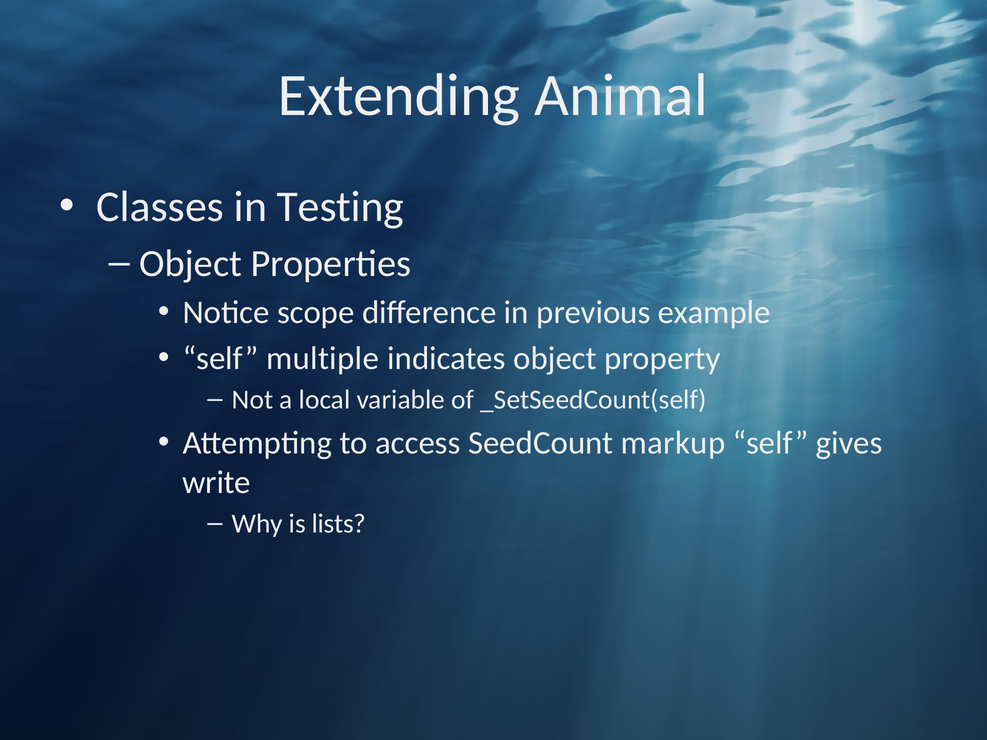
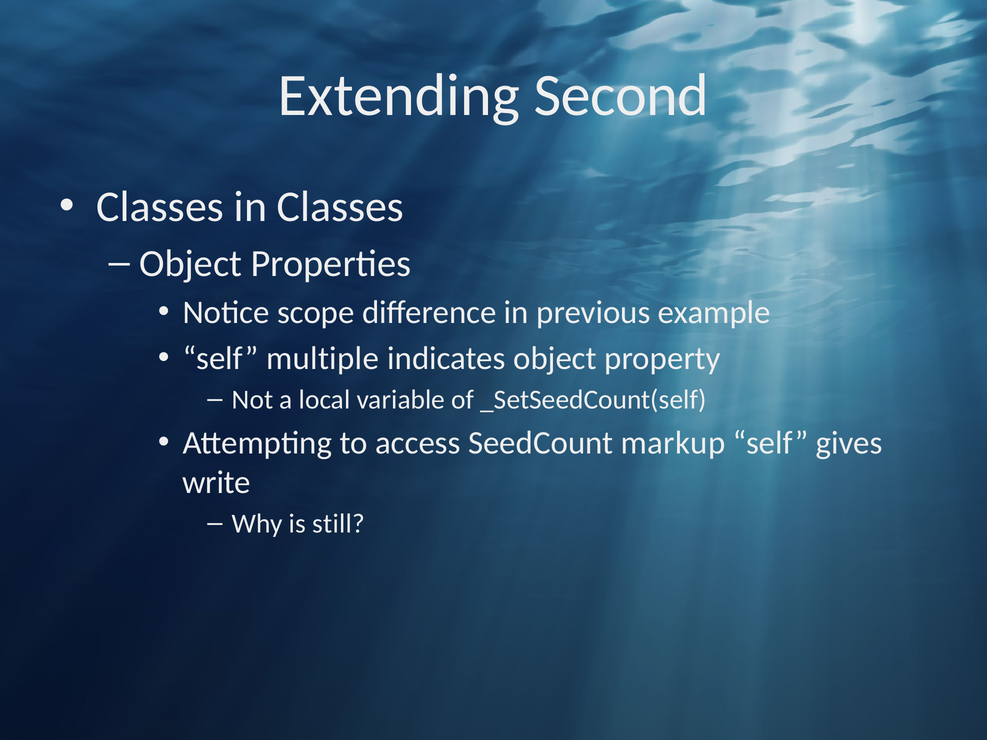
Animal: Animal -> Second (621, 96)
in Testing: Testing -> Classes (340, 207)
lists: lists -> still (339, 524)
